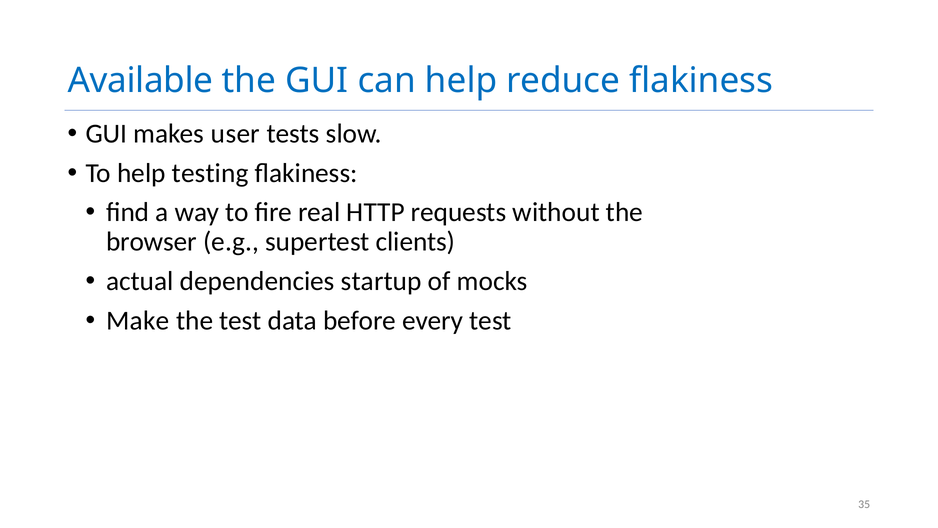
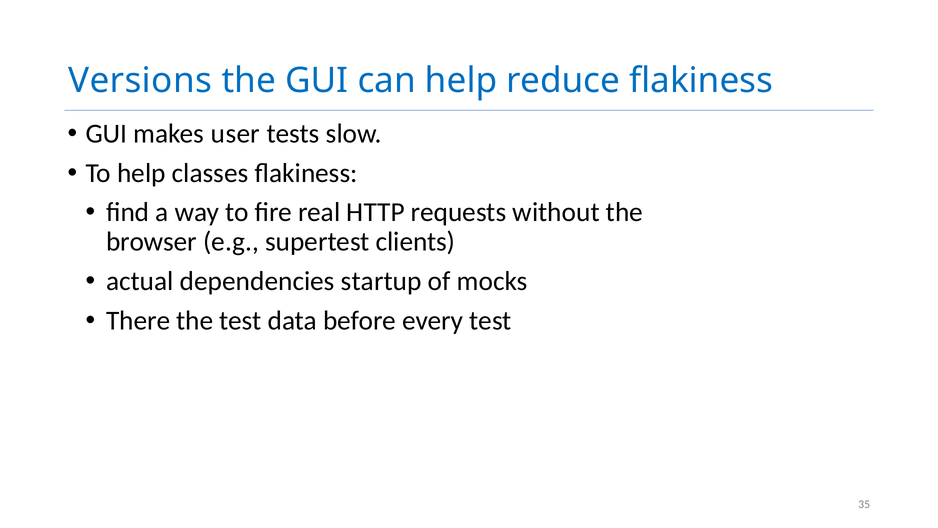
Available: Available -> Versions (140, 81)
testing: testing -> classes (210, 173)
Make: Make -> There (138, 320)
